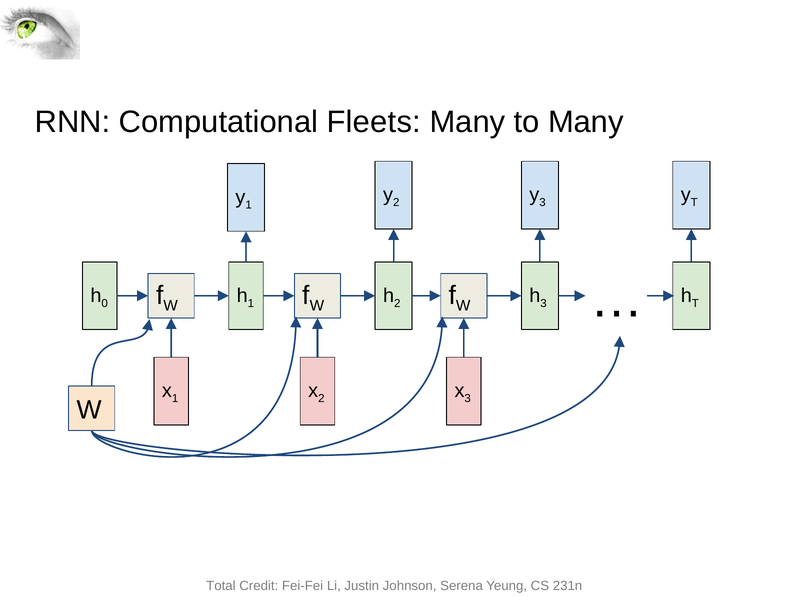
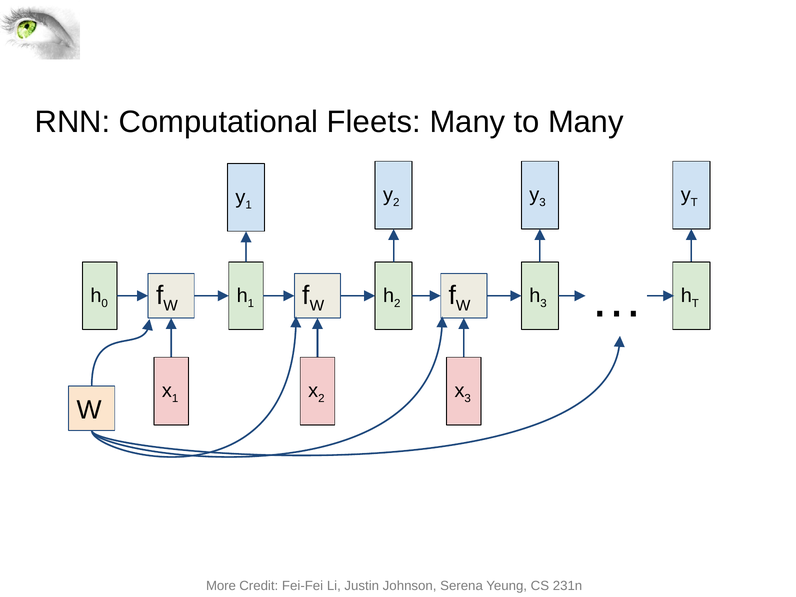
Total: Total -> More (221, 586)
